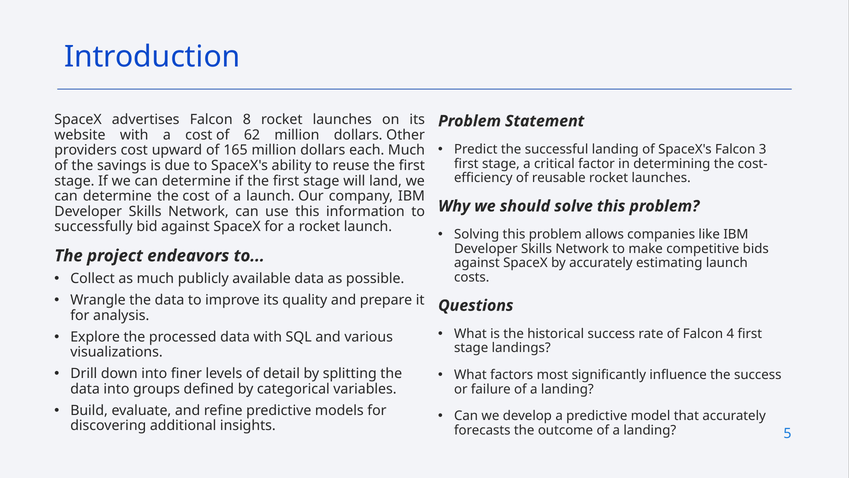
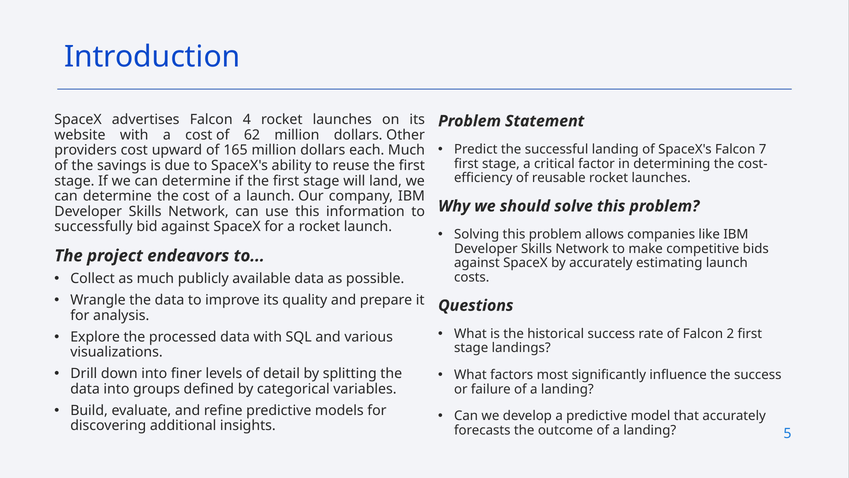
8: 8 -> 4 (247, 120)
3: 3 -> 7 (763, 149)
4: 4 -> 2 (730, 333)
